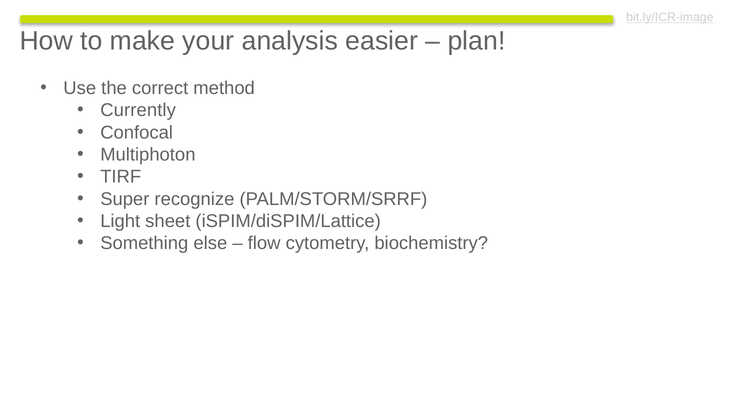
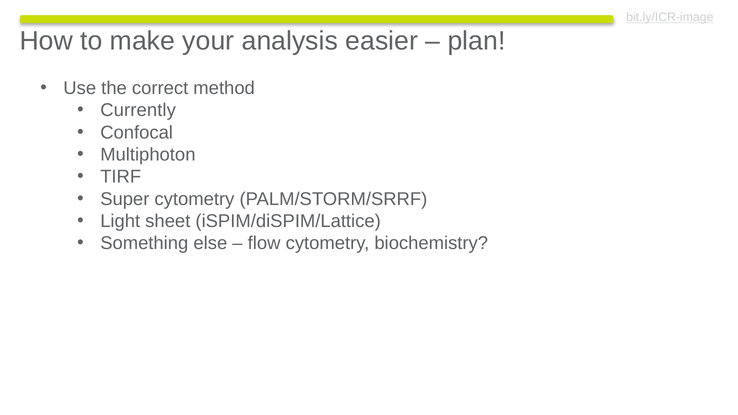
Super recognize: recognize -> cytometry (194, 199)
